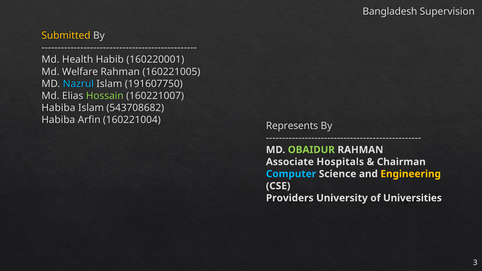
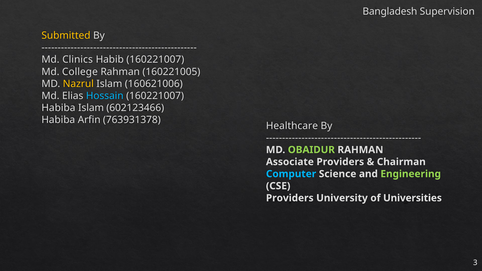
Health: Health -> Clinics (78, 60)
Habib 160220001: 160220001 -> 160221007 (155, 60)
Welfare: Welfare -> College (80, 72)
Nazrul colour: light blue -> yellow (78, 84)
191607750: 191607750 -> 160621006 (154, 84)
Hossain colour: light green -> light blue (105, 96)
543708682: 543708682 -> 602123466 (135, 108)
160221004: 160221004 -> 763931378 (132, 120)
Represents: Represents -> Healthcare (292, 126)
Associate Hospitals: Hospitals -> Providers (340, 162)
Engineering colour: yellow -> light green (411, 174)
